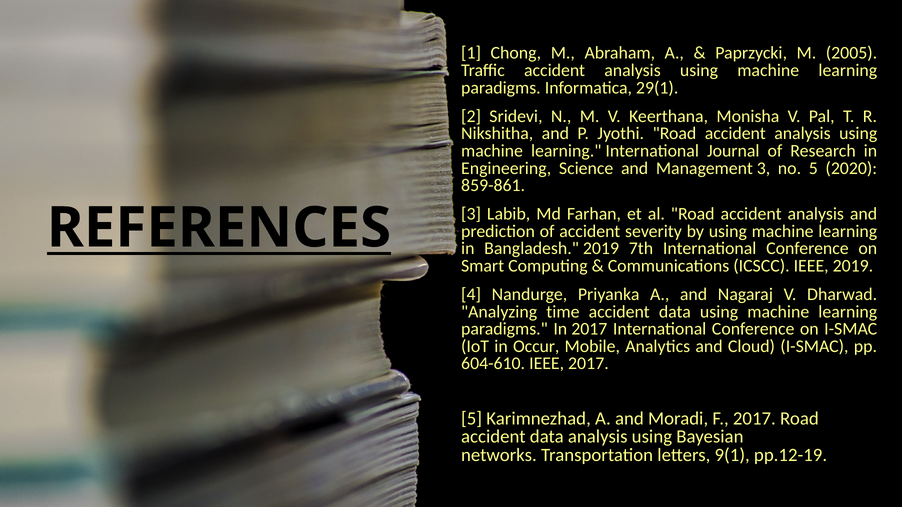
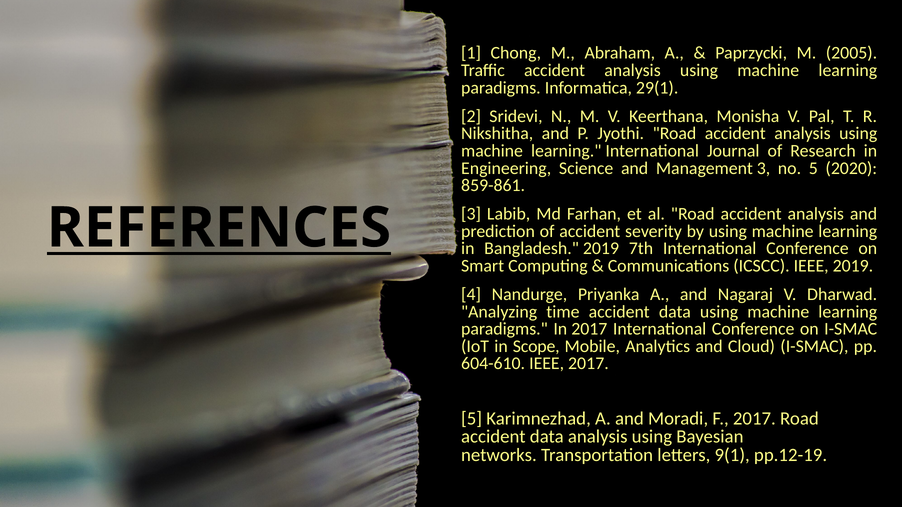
Occur: Occur -> Scope (536, 347)
